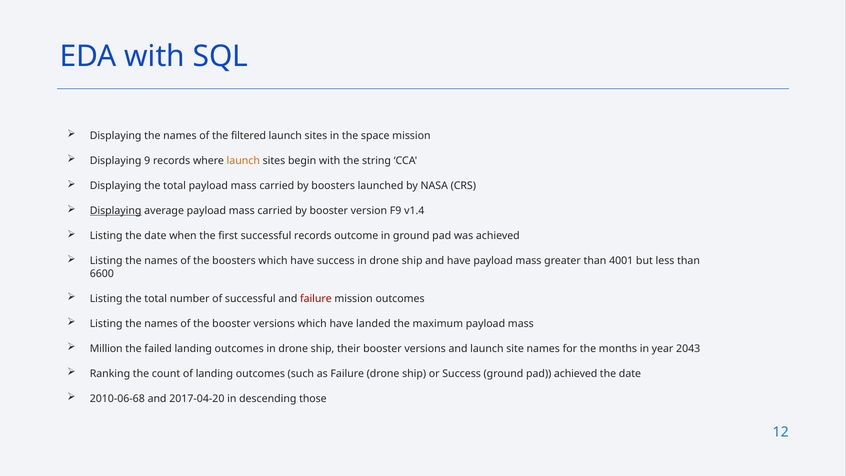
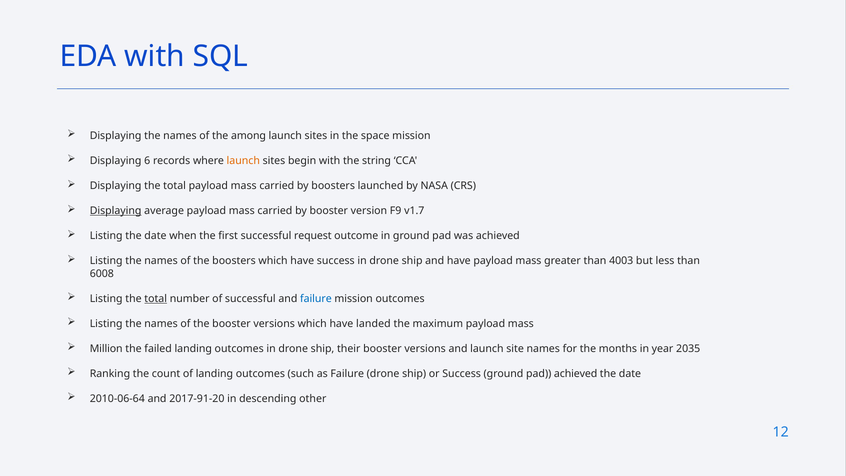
filtered: filtered -> among (249, 136)
9: 9 -> 6 (147, 161)
v1.4: v1.4 -> v1.7 (414, 211)
successful records: records -> request (313, 236)
4001: 4001 -> 4003 (621, 261)
6600: 6600 -> 6008 (102, 273)
total underline: none -> present (156, 298)
failure colour: red -> blue (316, 298)
2043: 2043 -> 2035 (688, 349)
2010-06-68: 2010-06-68 -> 2010-06-64 (117, 399)
2017-04-20: 2017-04-20 -> 2017-91-20 (197, 399)
those: those -> other (313, 399)
